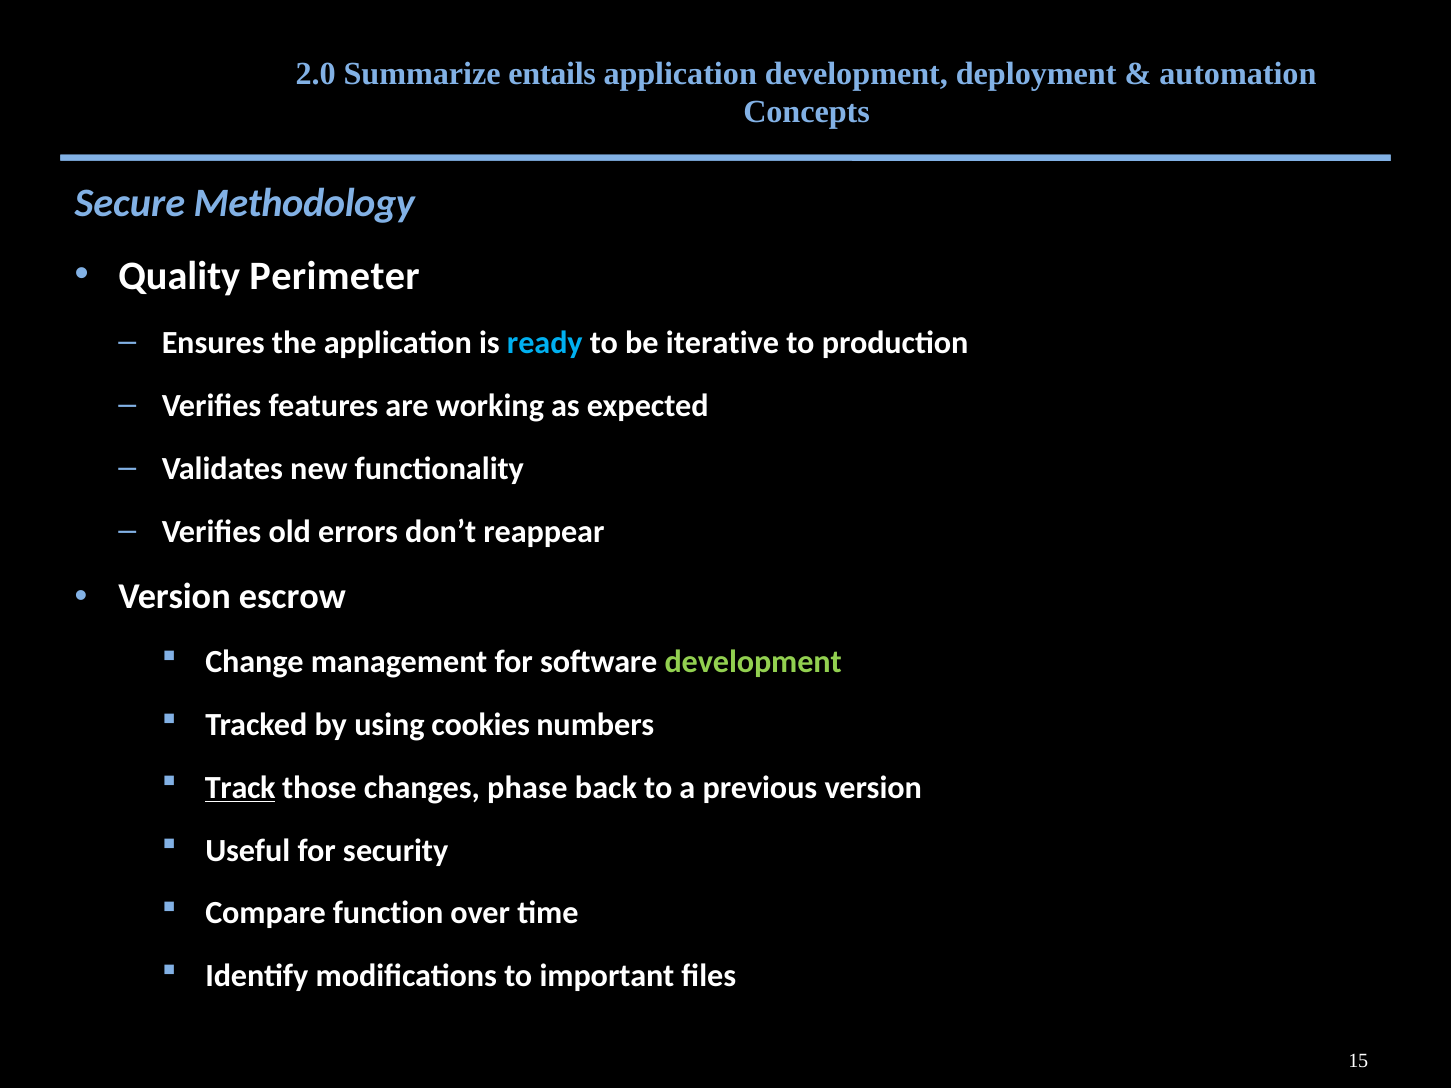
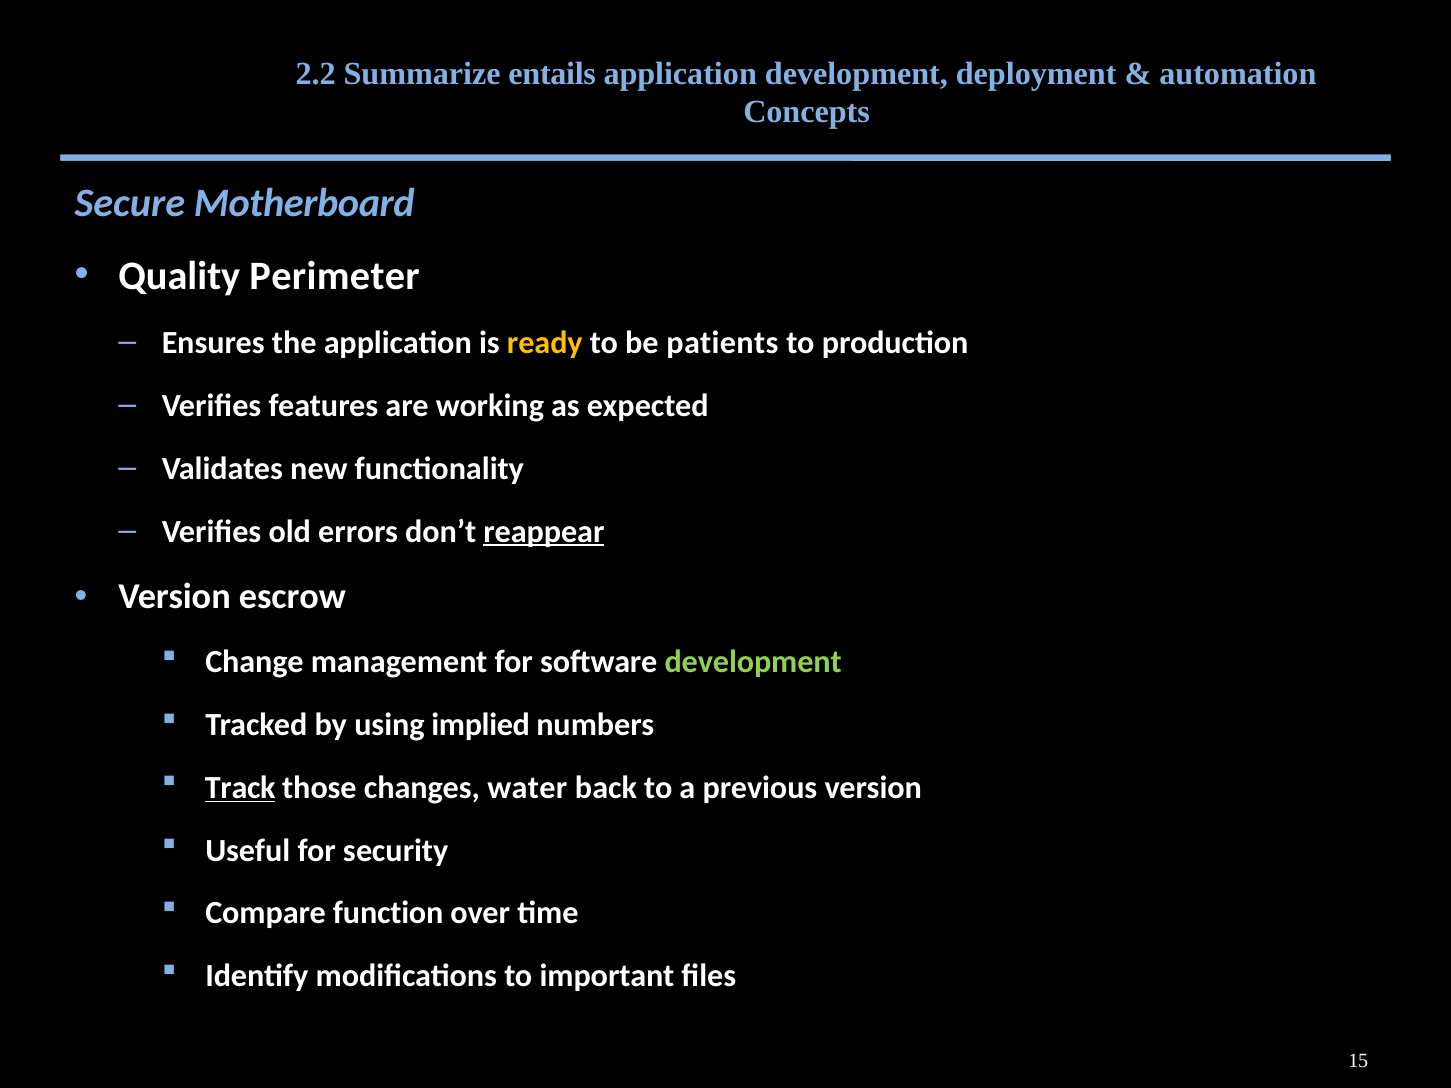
2.0: 2.0 -> 2.2 (316, 74)
Methodology: Methodology -> Motherboard (304, 203)
ready colour: light blue -> yellow (545, 343)
iterative: iterative -> patients (722, 343)
reappear underline: none -> present (544, 532)
cookies: cookies -> implied (481, 725)
phase: phase -> water (527, 788)
